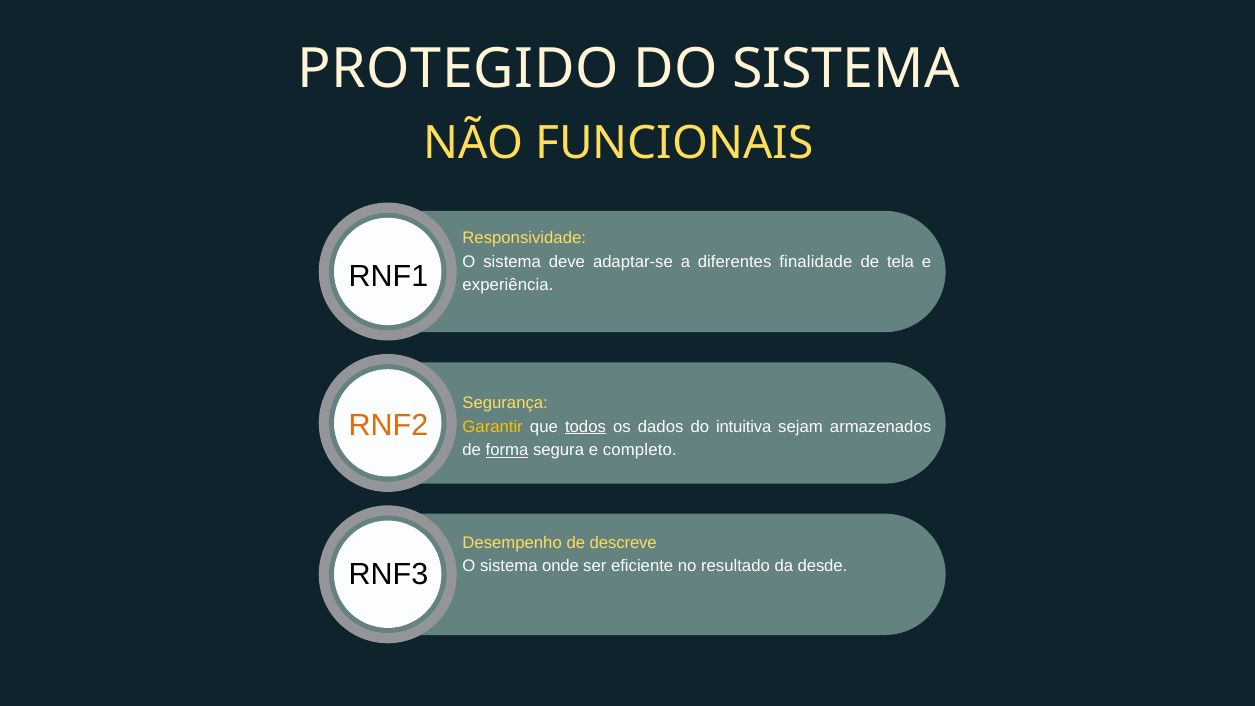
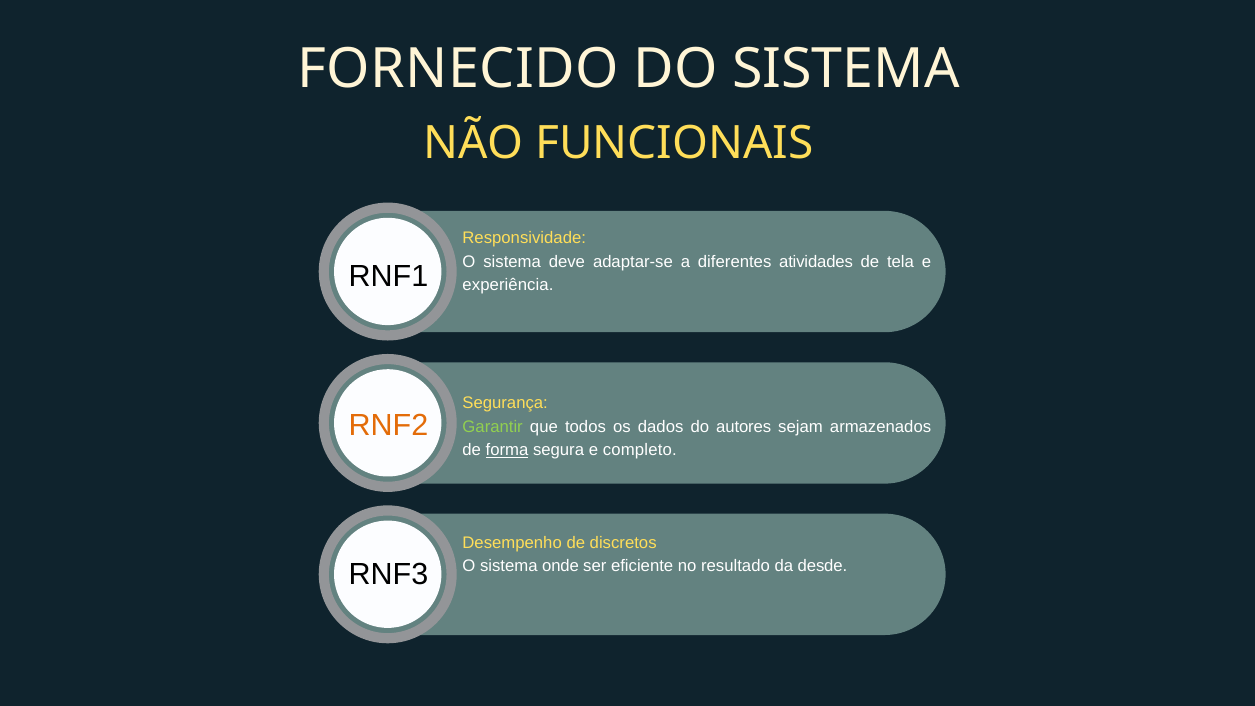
PROTEGIDO: PROTEGIDO -> FORNECIDO (458, 70)
finalidade: finalidade -> atividades (816, 262)
Garantir colour: yellow -> light green (493, 427)
todos underline: present -> none (585, 427)
intuitiva: intuitiva -> autores (744, 427)
descreve: descreve -> discretos (623, 543)
